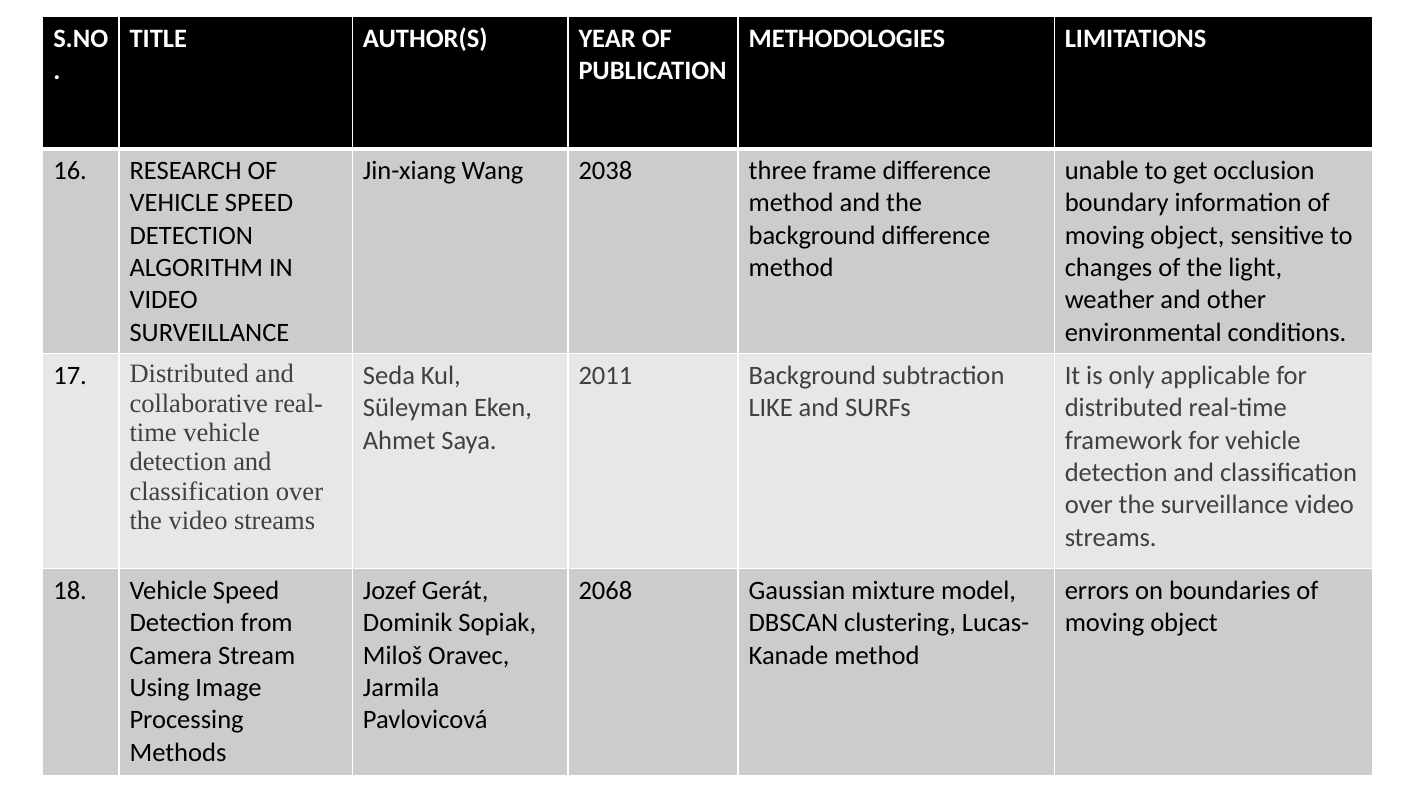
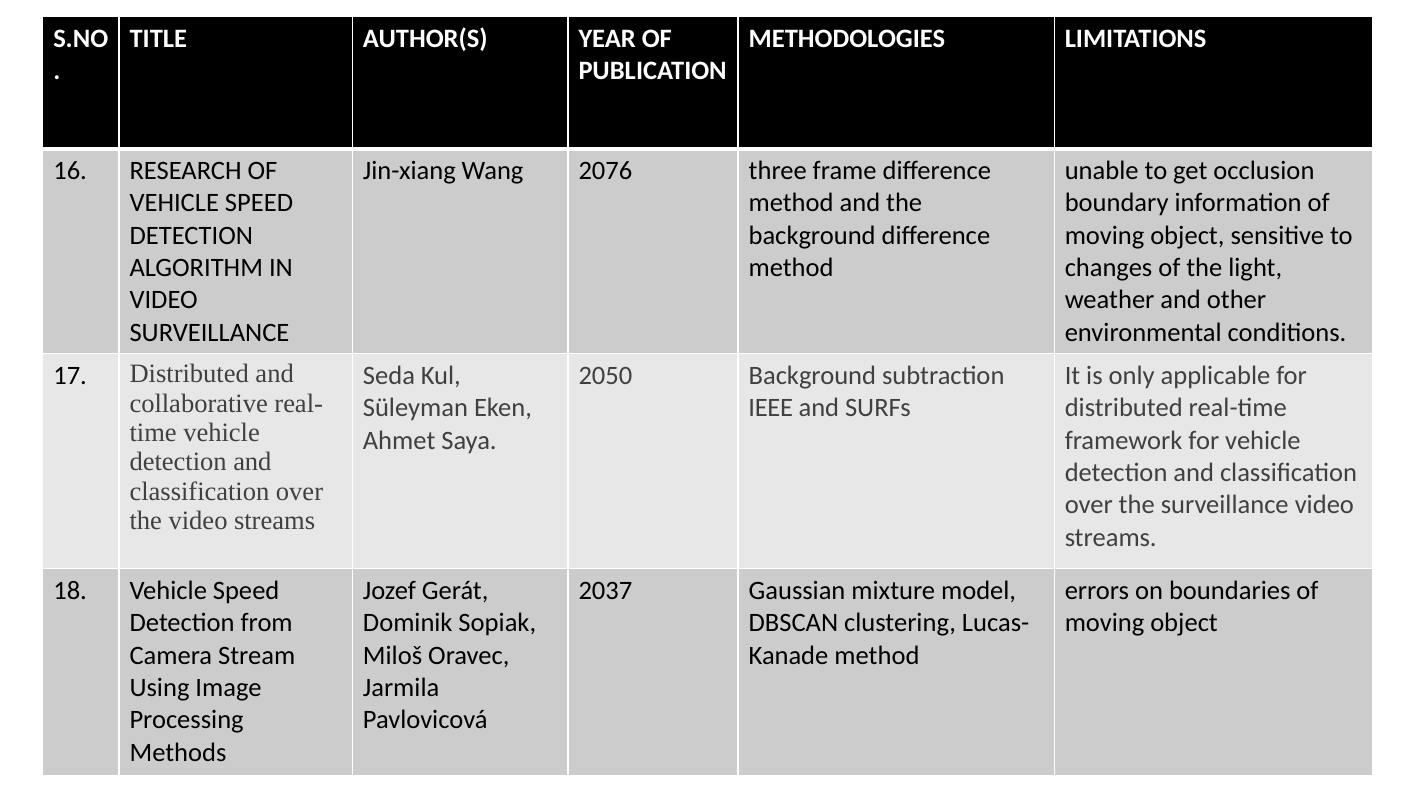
2038: 2038 -> 2076 (605, 171)
2011: 2011 -> 2050 (605, 376)
LIKE: LIKE -> IEEE (771, 408)
2068: 2068 -> 2037 (605, 591)
